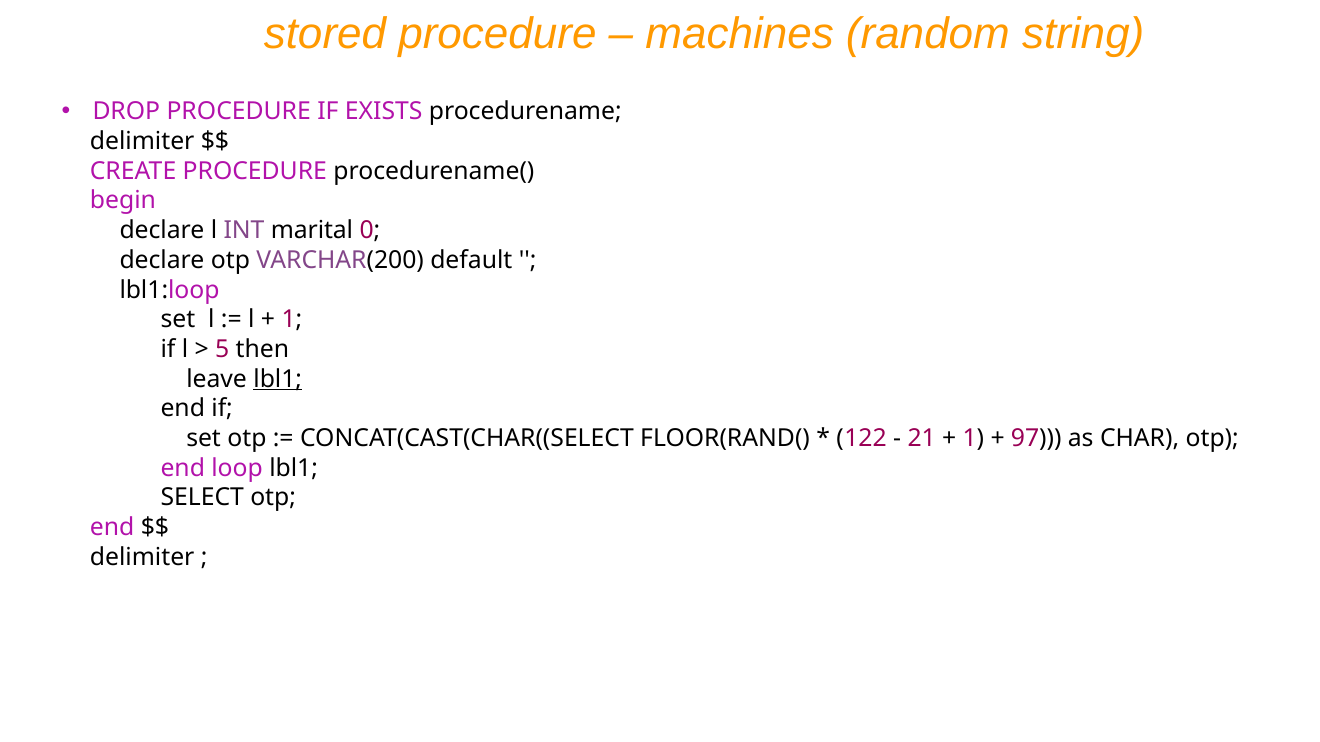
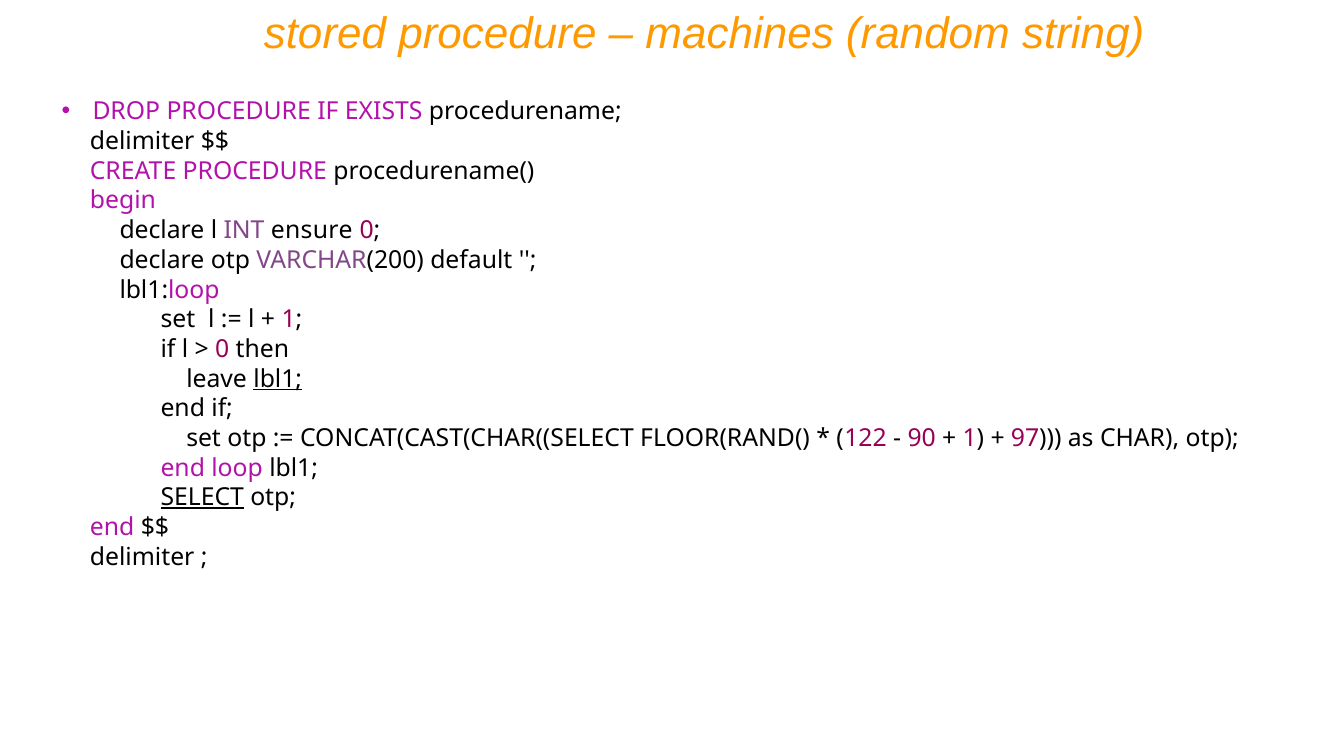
marital: marital -> ensure (312, 231)
5: 5 -> 0 (222, 349)
21: 21 -> 90 (922, 439)
SELECT underline: none -> present (202, 498)
